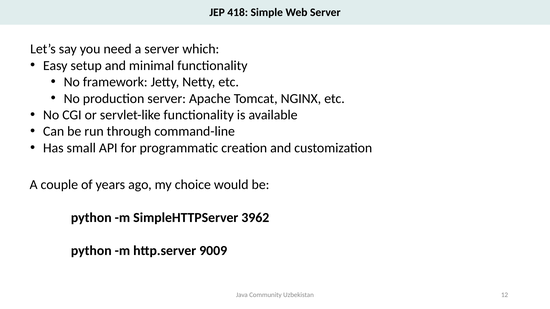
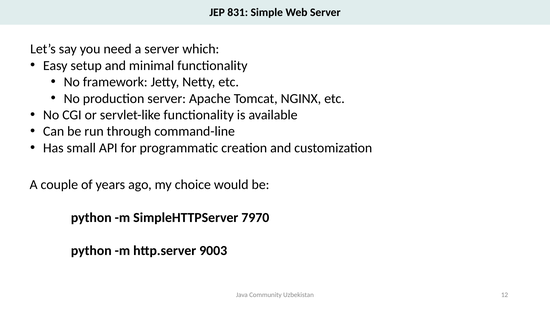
418: 418 -> 831 (238, 12)
3962: 3962 -> 7970 (255, 218)
9009: 9009 -> 9003 (213, 251)
